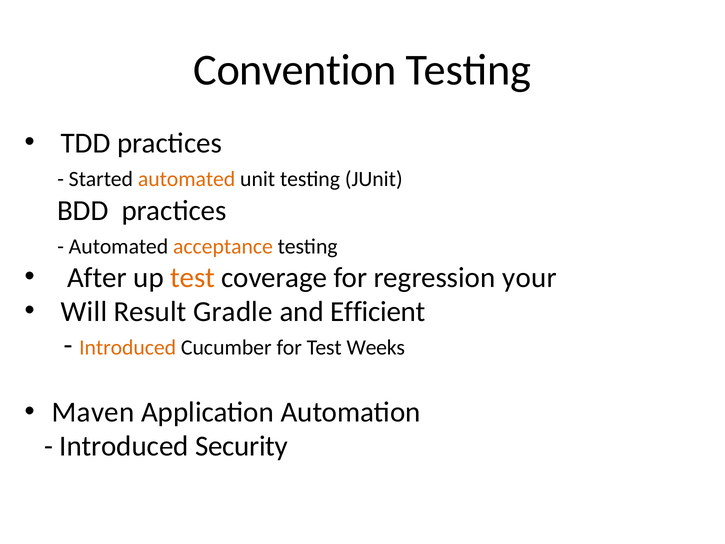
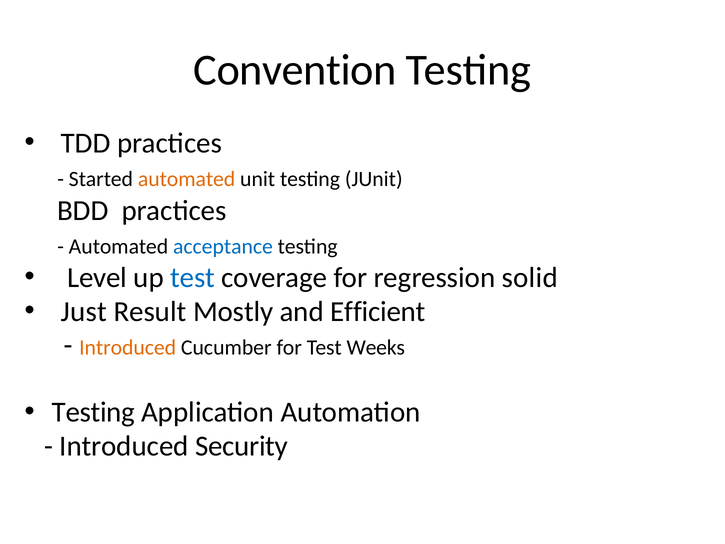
acceptance colour: orange -> blue (223, 246)
After: After -> Level (97, 278)
test colour: orange -> blue (193, 278)
your: your -> solid (530, 278)
Will: Will -> Just (84, 311)
Gradle: Gradle -> Mostly (233, 311)
Maven: Maven -> Testing (93, 412)
